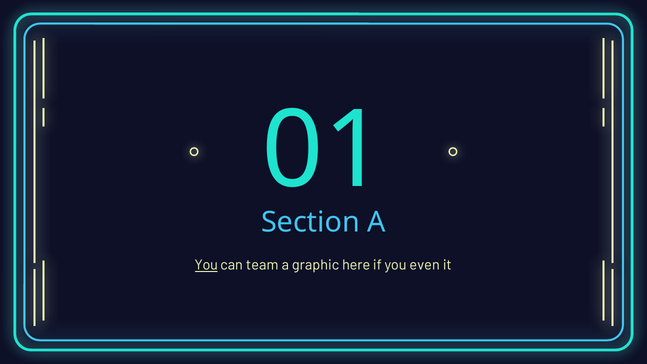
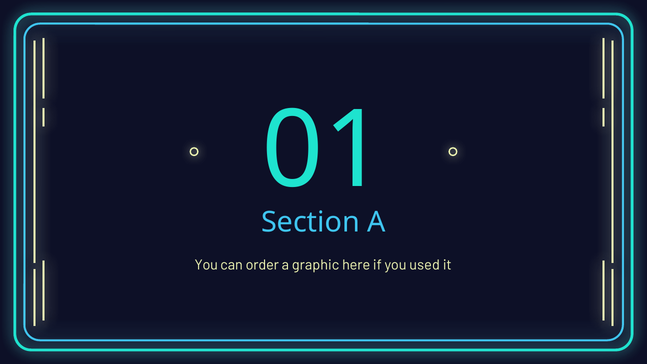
You underline: present -> none (206, 265)
team: team -> order (262, 265)
even: even -> used (425, 265)
